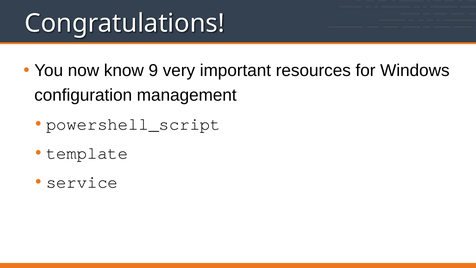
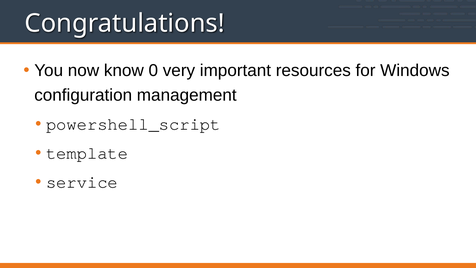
9: 9 -> 0 (153, 71)
